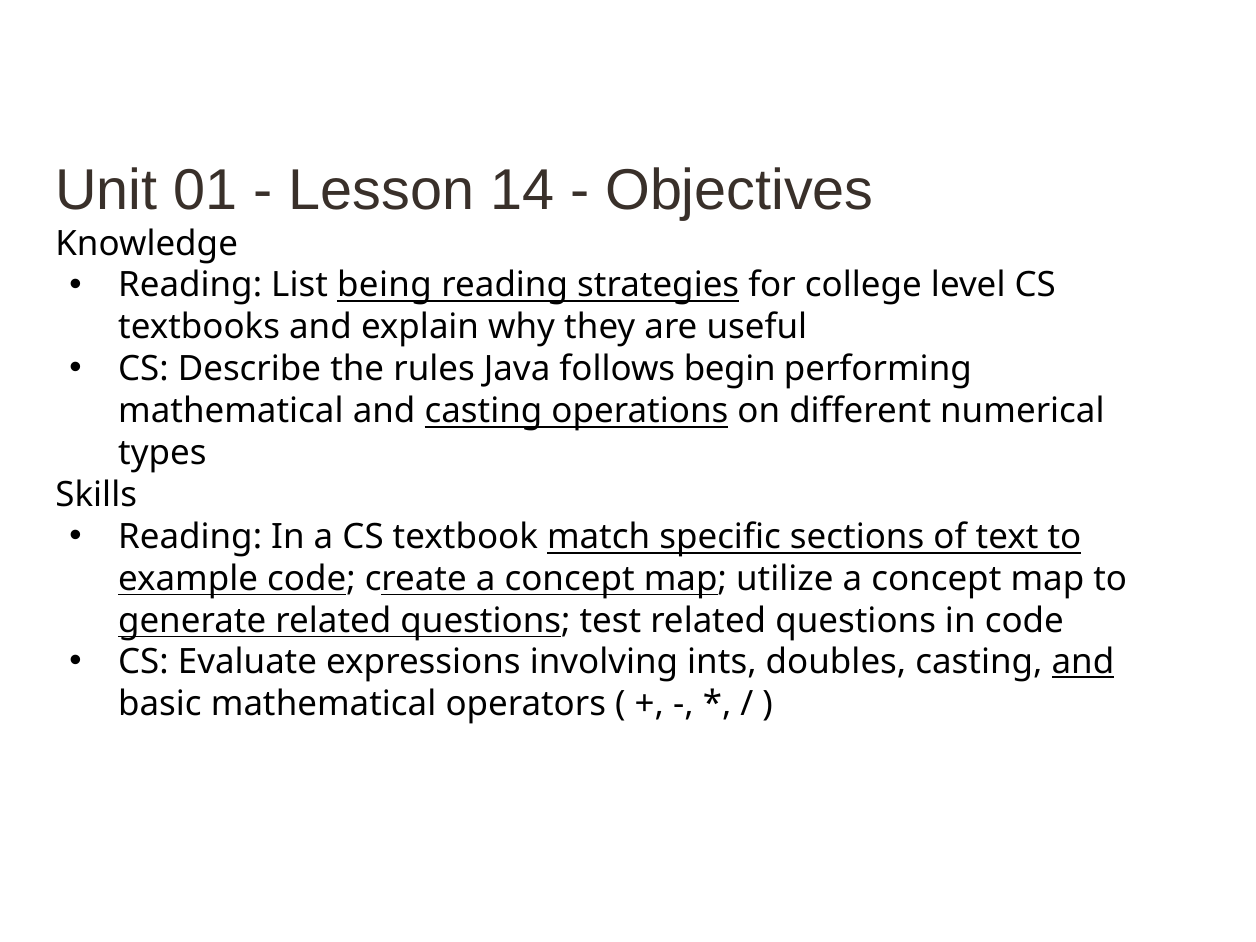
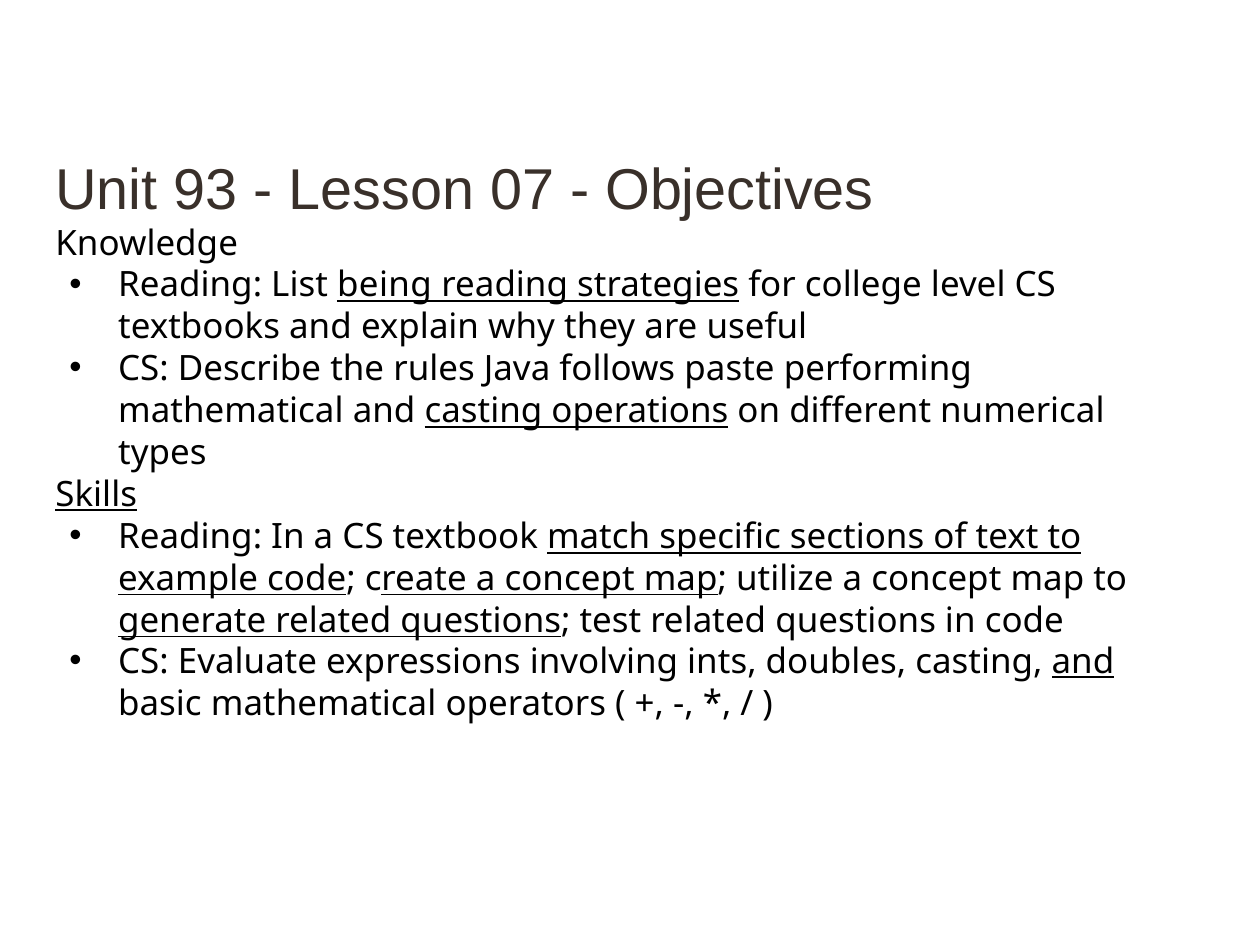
01: 01 -> 93 (206, 191)
14: 14 -> 07 (522, 191)
begin: begin -> paste (729, 369)
Skills underline: none -> present (96, 495)
